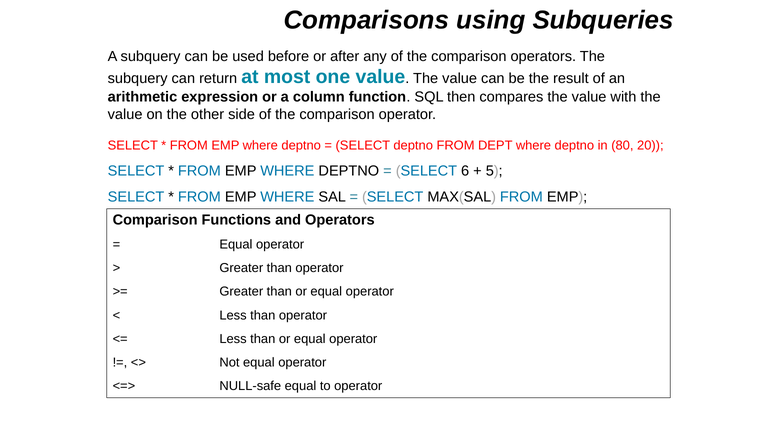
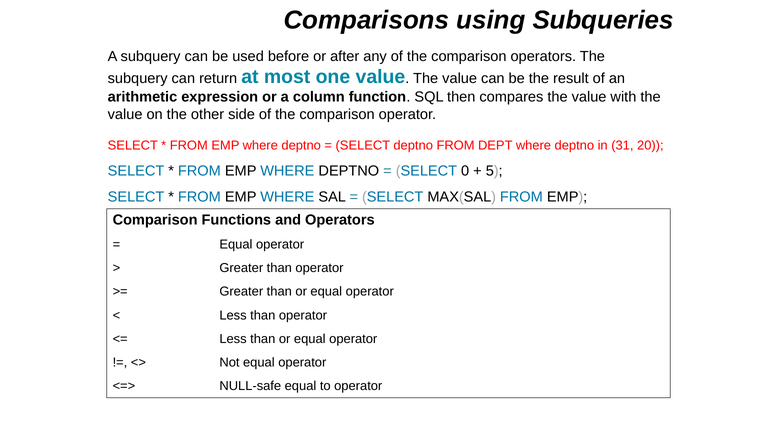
80: 80 -> 31 (622, 146)
6: 6 -> 0 (465, 171)
